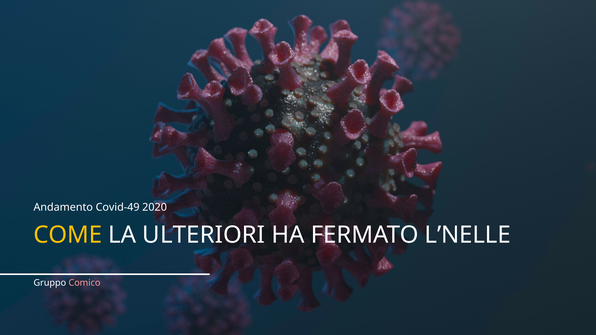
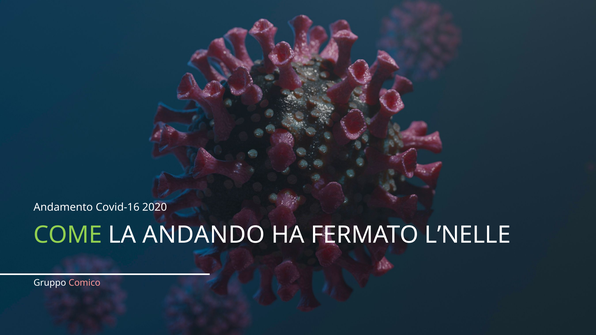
Covid-49: Covid-49 -> Covid-16 (118, 207)
COME colour: yellow -> light green (68, 235)
ULTERIORI: ULTERIORI -> ANDANDO (204, 235)
